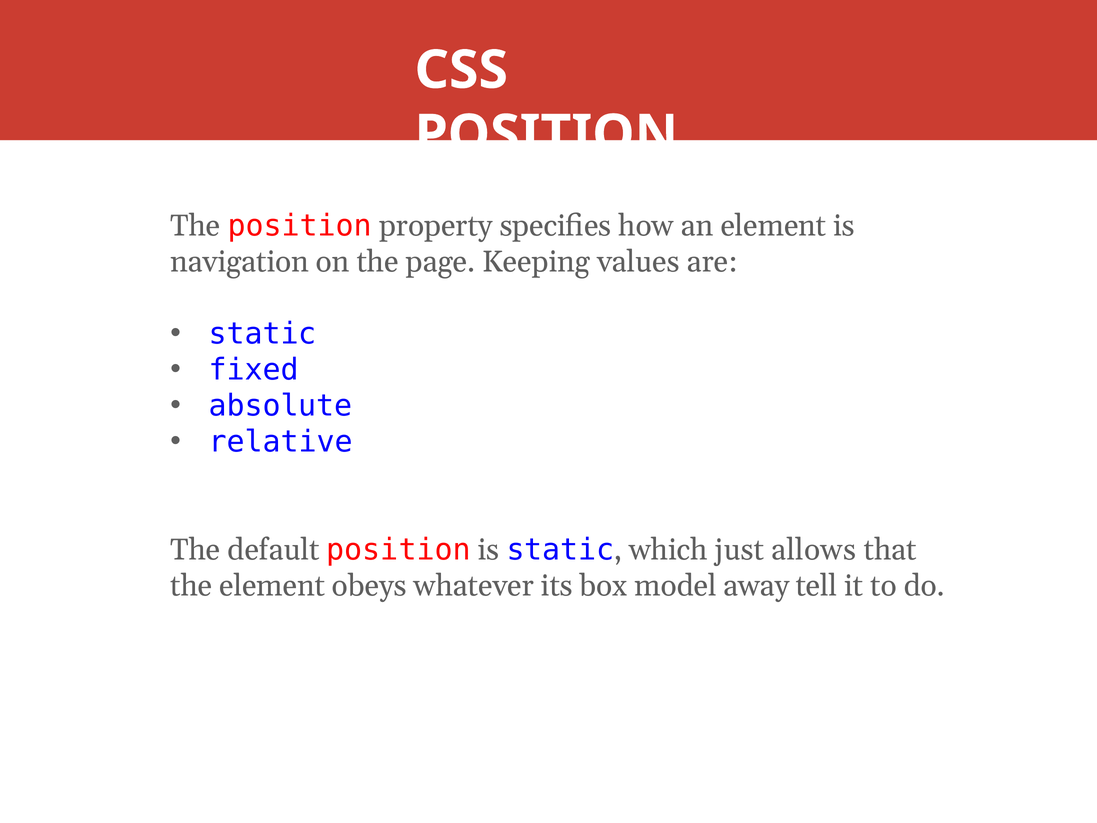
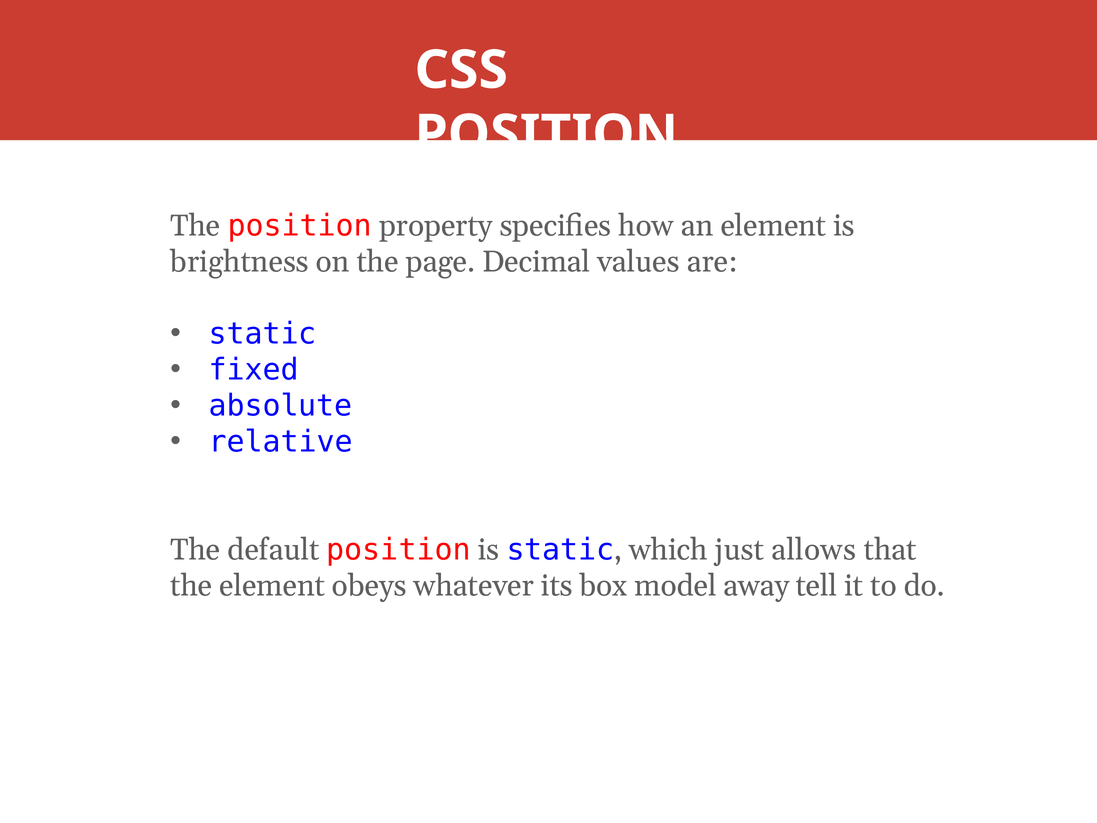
navigation: navigation -> brightness (240, 262)
Keeping: Keeping -> Decimal (536, 262)
